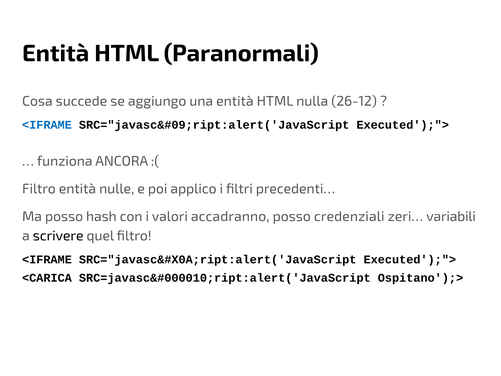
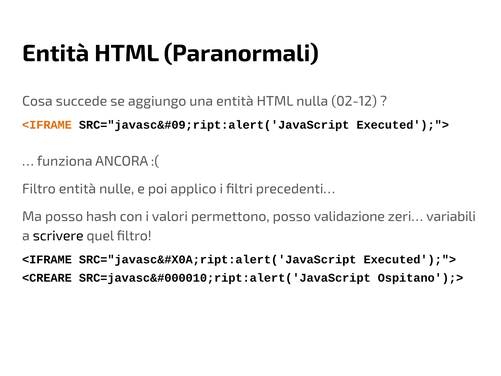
26-12: 26-12 -> 02-12 (354, 101)
<IFRAME colour: blue -> orange (47, 125)
accadranno: accadranno -> permettono (230, 216)
credenziali: credenziali -> validazione (349, 216)
<CARICA: <CARICA -> <CREARE (47, 278)
